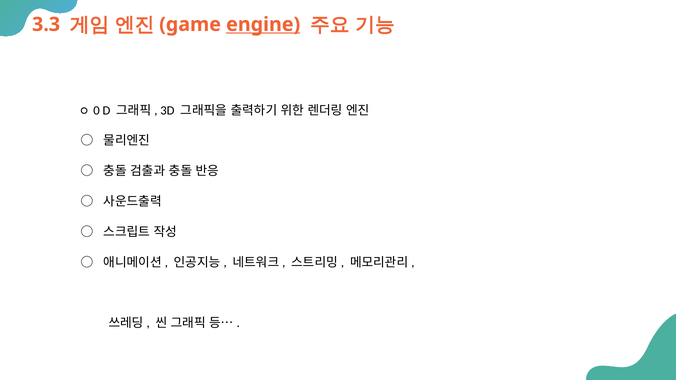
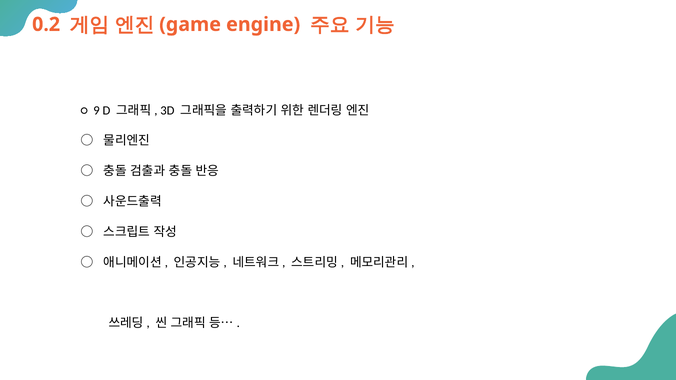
3.3: 3.3 -> 0.2 (46, 24)
engine underline: present -> none (263, 24)
0: 0 -> 9 (97, 110)
